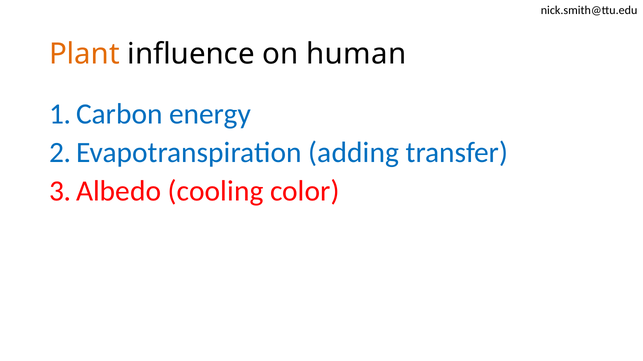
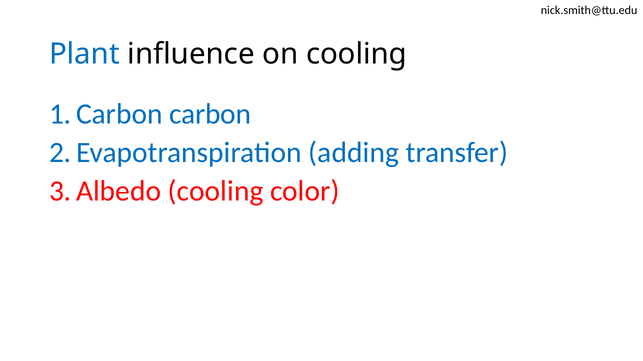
Plant colour: orange -> blue (84, 54)
on human: human -> cooling (356, 54)
energy: energy -> carbon (210, 114)
